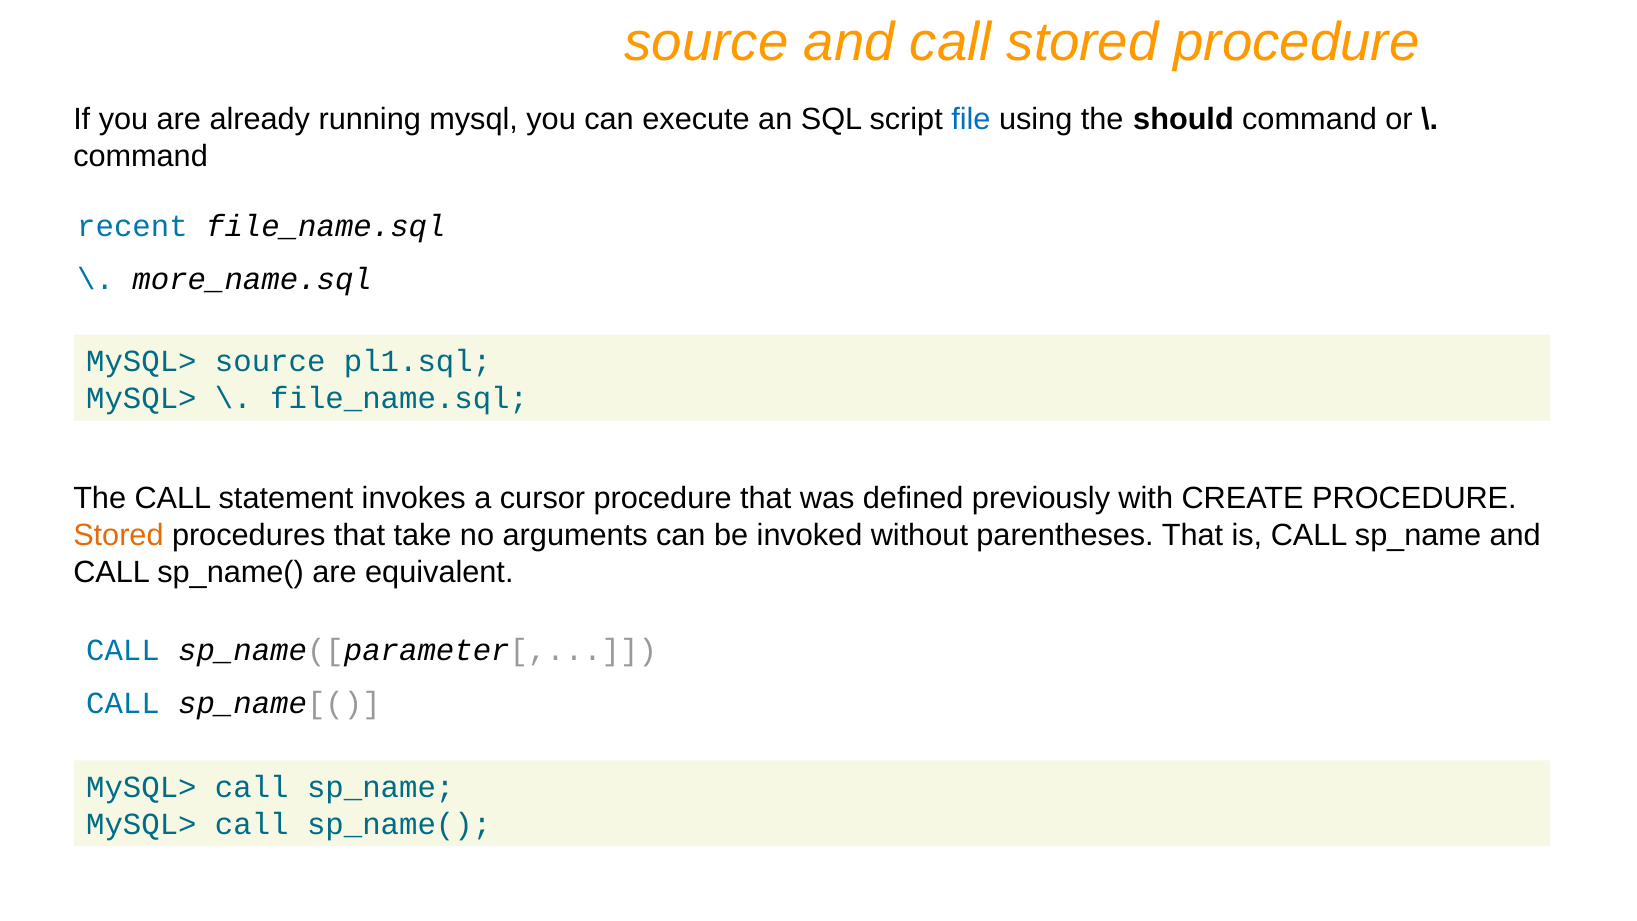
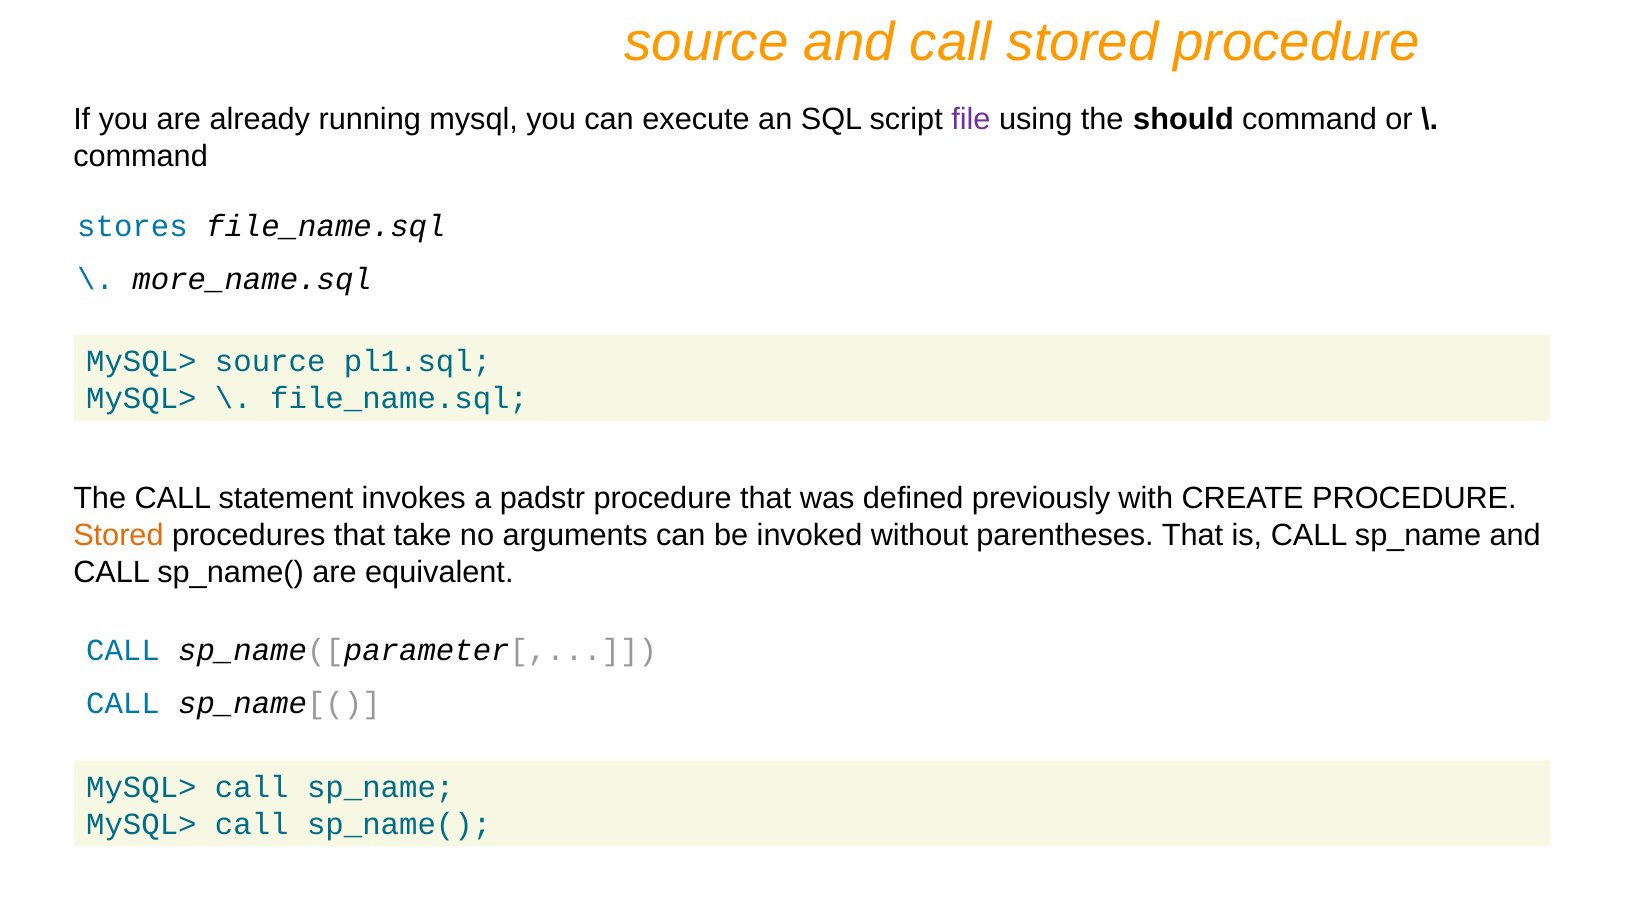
file colour: blue -> purple (971, 120)
recent: recent -> stores (132, 226)
cursor: cursor -> padstr (543, 498)
